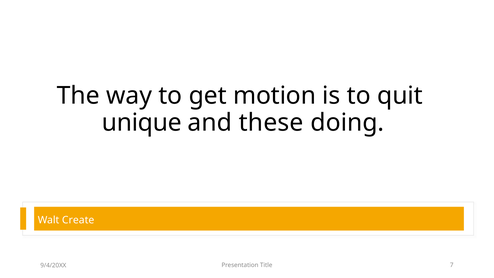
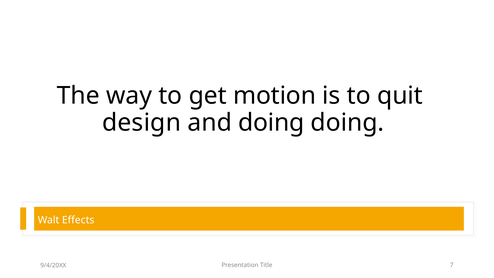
unique: unique -> design (142, 122)
and these: these -> doing (271, 122)
Create: Create -> Effects (78, 220)
